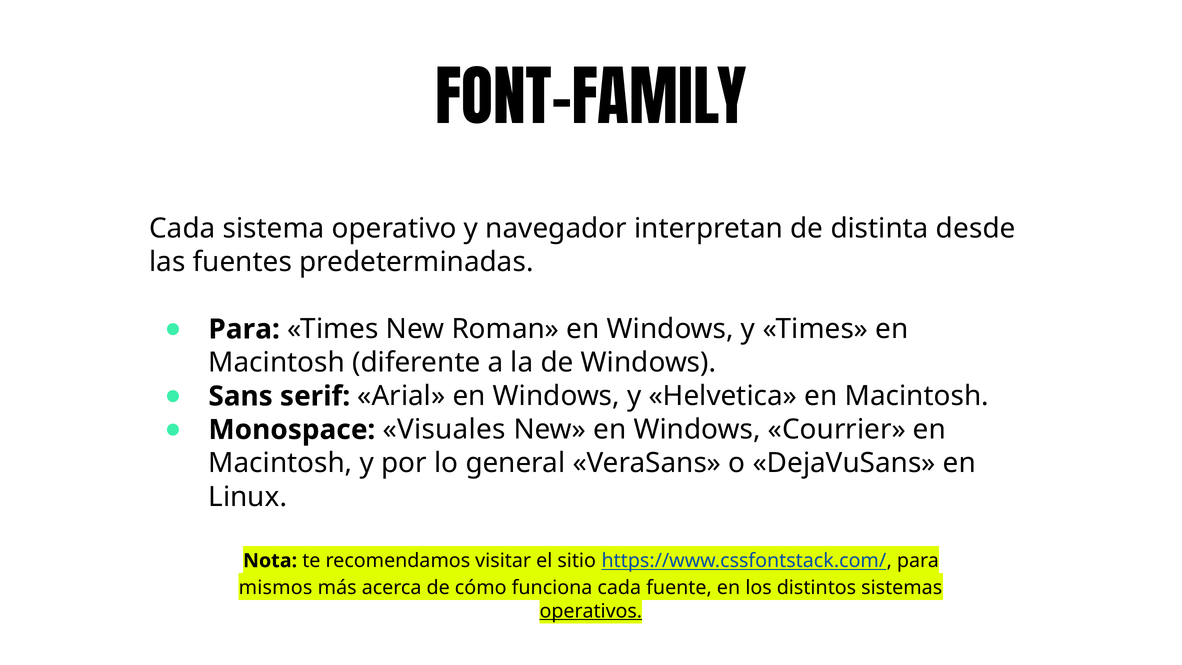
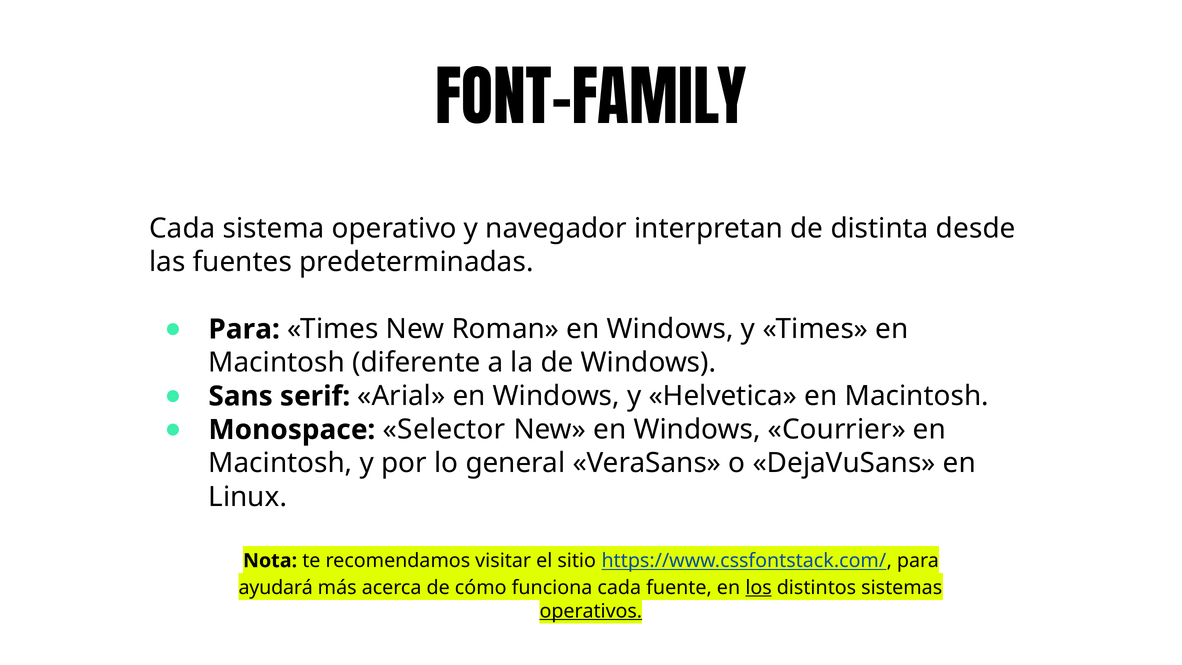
Visuales: Visuales -> Selector (444, 430)
mismos: mismos -> ayudará (276, 587)
los underline: none -> present (759, 587)
